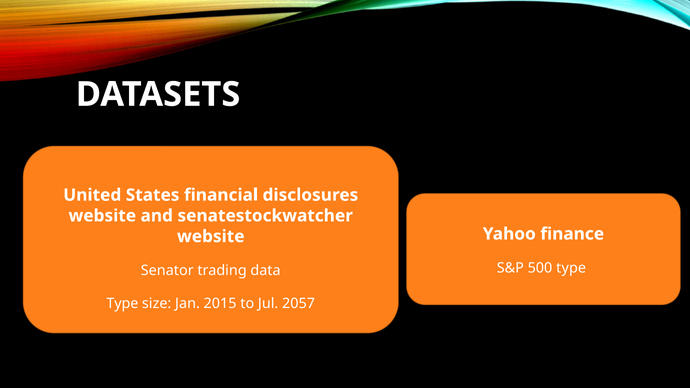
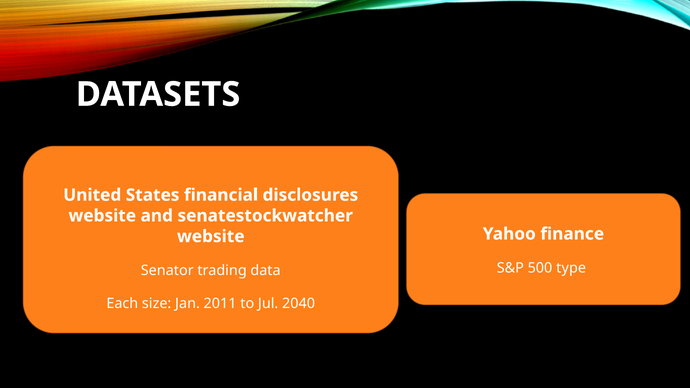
Type: Type -> Each (122, 304)
2015: 2015 -> 2011 (220, 304)
2057: 2057 -> 2040 (299, 304)
